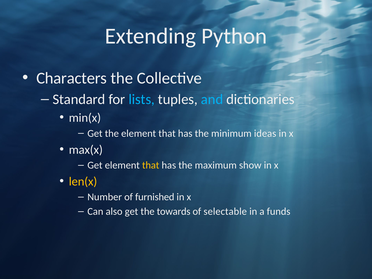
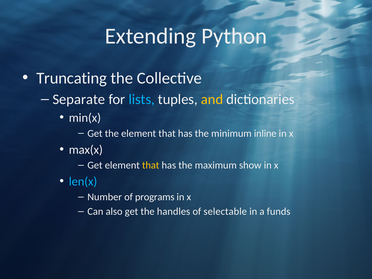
Characters: Characters -> Truncating (72, 78)
Standard: Standard -> Separate (79, 99)
and colour: light blue -> yellow (212, 99)
ideas: ideas -> inline (265, 133)
len(x colour: yellow -> light blue (83, 182)
furnished: furnished -> programs (155, 197)
towards: towards -> handles (174, 212)
